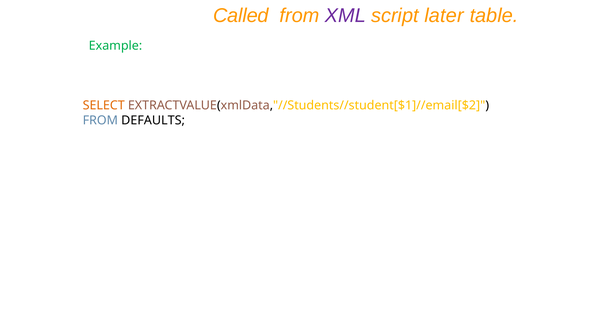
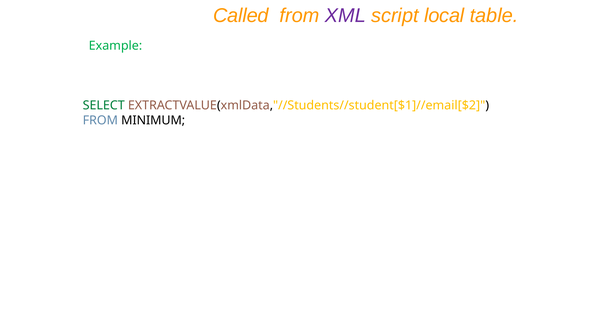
later: later -> local (444, 16)
SELECT colour: orange -> green (104, 105)
DEFAULTS: DEFAULTS -> MINIMUM (153, 120)
